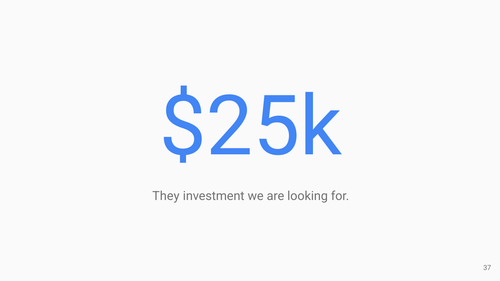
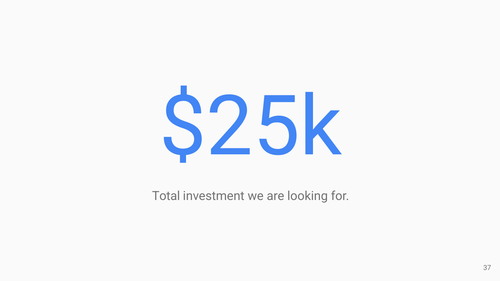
They: They -> Total (166, 196)
